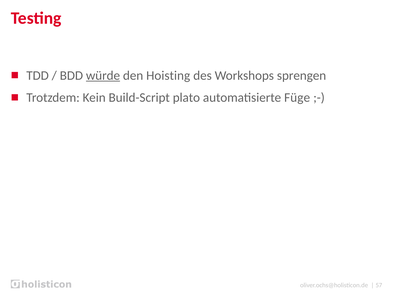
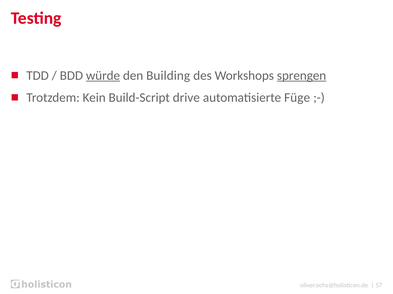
Hoisting: Hoisting -> Building (168, 76)
sprengen underline: none -> present (302, 76)
plato: plato -> drive (186, 98)
